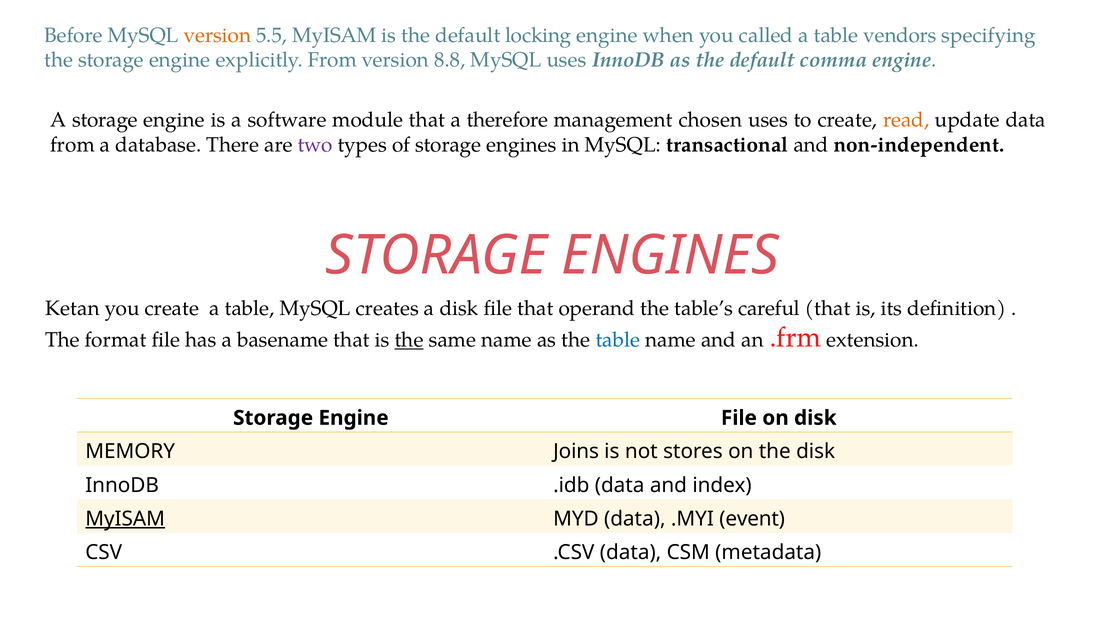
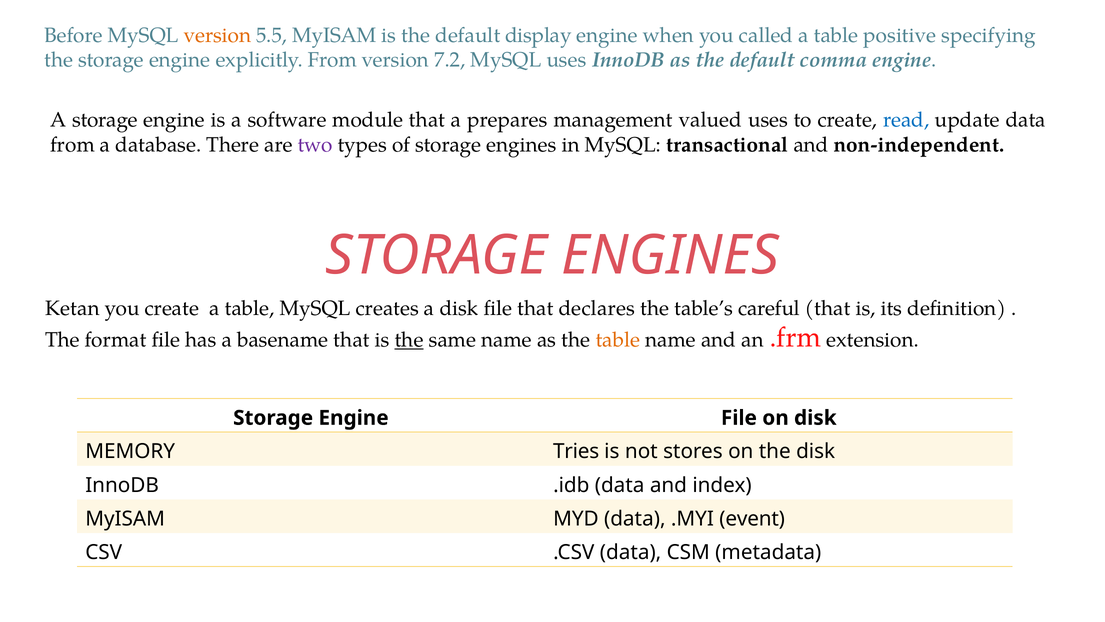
locking: locking -> display (538, 35)
vendors: vendors -> positive (900, 35)
8.8: 8.8 -> 7.2 (450, 60)
therefore: therefore -> prepares (507, 120)
chosen: chosen -> valued (710, 120)
read colour: orange -> blue (906, 120)
operand: operand -> declares (597, 308)
table colour: blue -> orange (618, 340)
Joins: Joins -> Tries (576, 451)
MyISAM underline: present -> none (125, 518)
